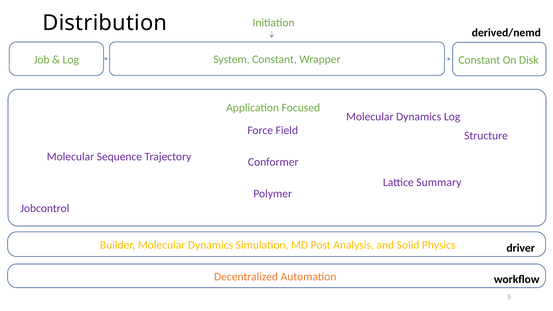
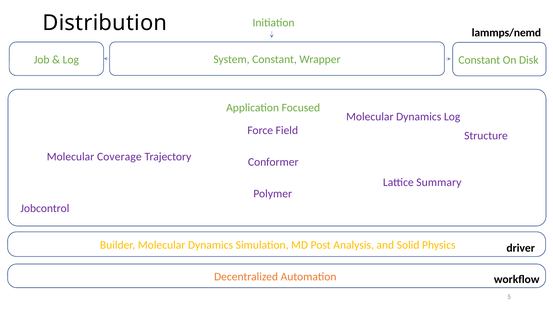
derived/nemd: derived/nemd -> lammps/nemd (506, 33)
Sequence: Sequence -> Coverage (119, 157)
